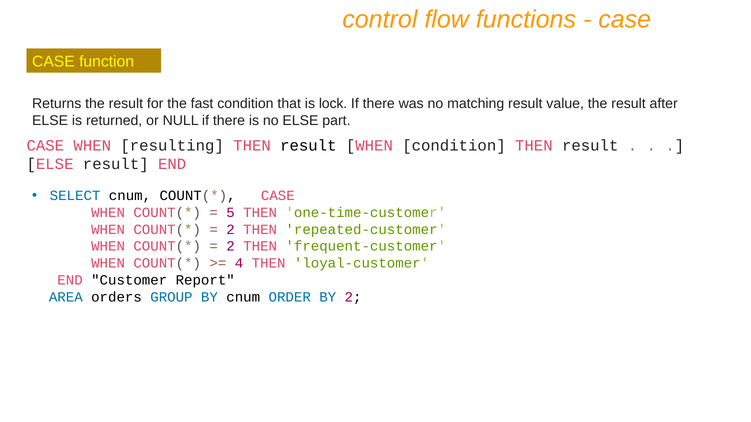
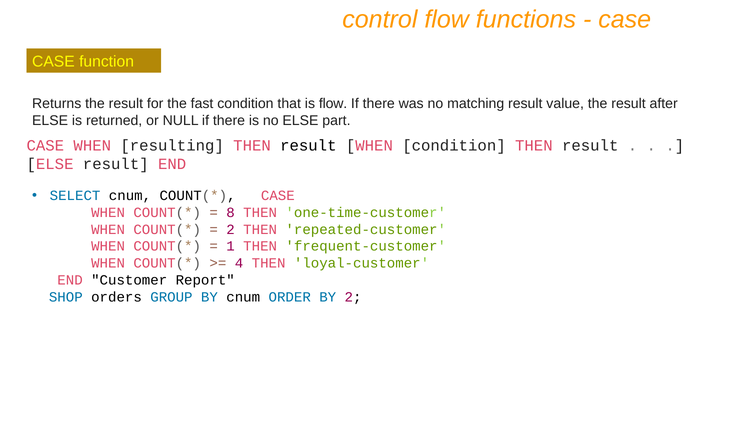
is lock: lock -> flow (333, 104)
5: 5 -> 8 (231, 213)
2: 2 -> 1 (231, 247)
AREA: AREA -> SHOP (66, 297)
